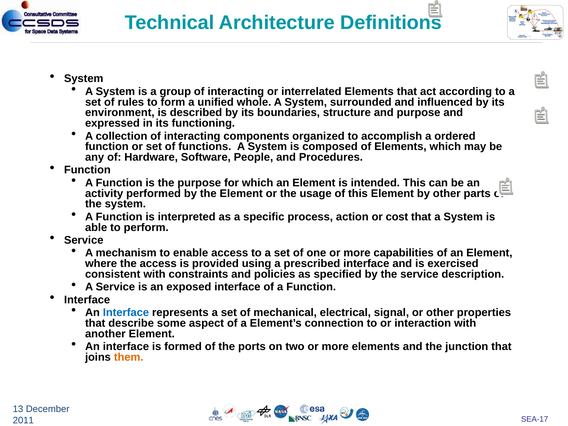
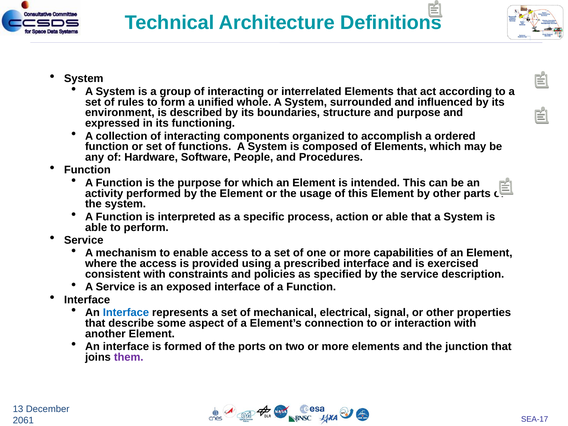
or cost: cost -> able (397, 217)
them colour: orange -> purple (129, 357)
2011: 2011 -> 2061 (23, 420)
